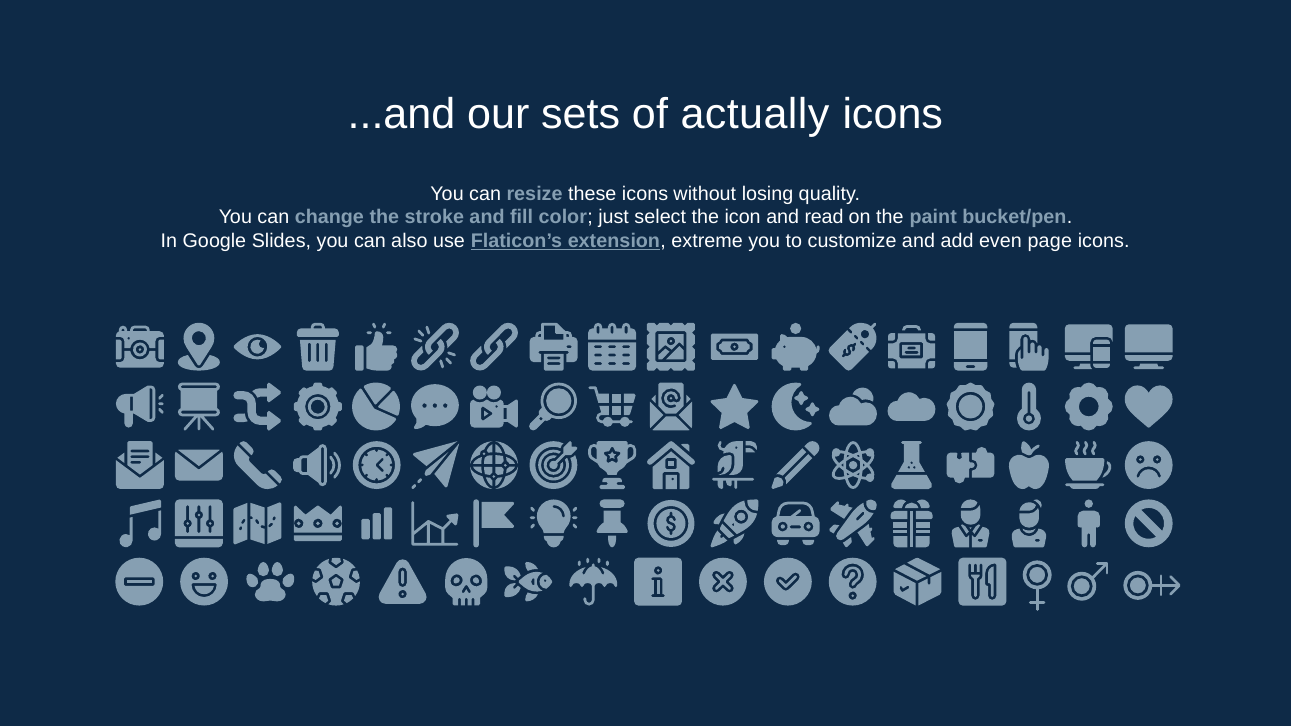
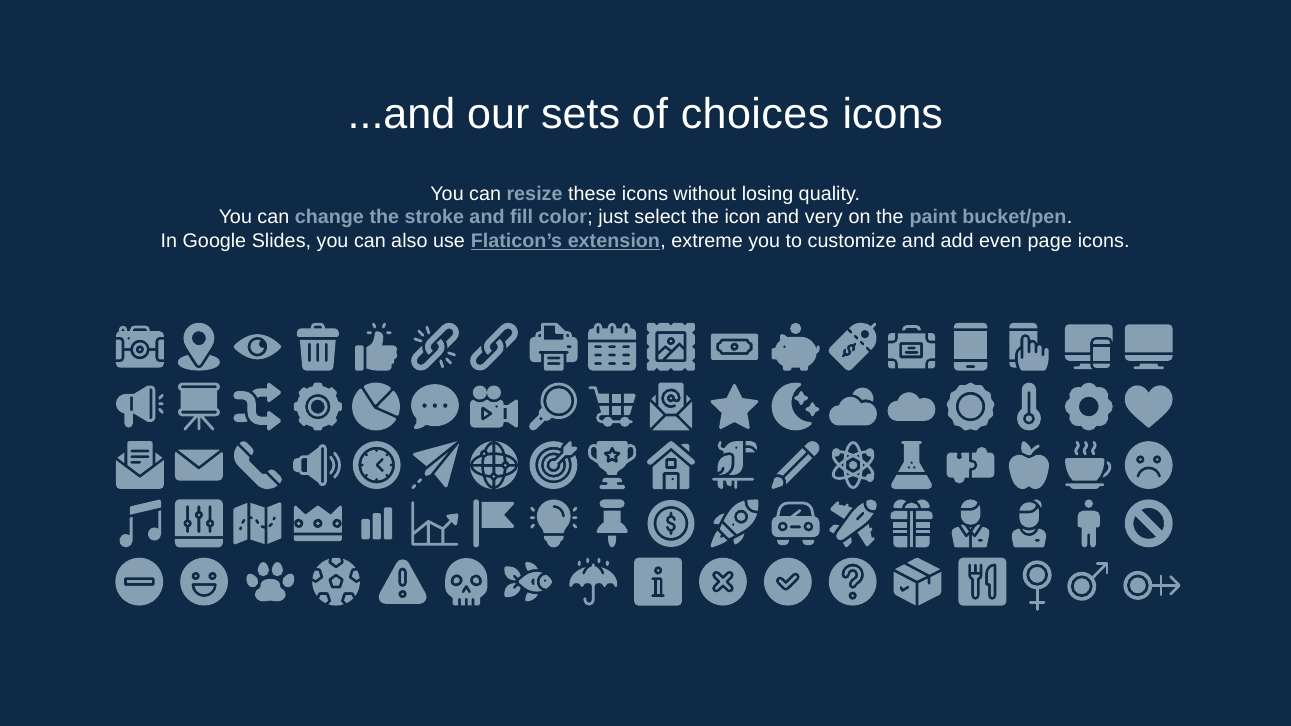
actually: actually -> choices (755, 114)
read: read -> very (824, 218)
